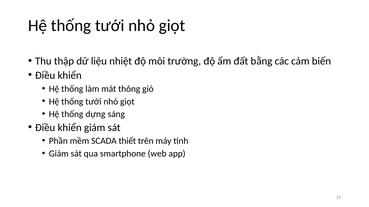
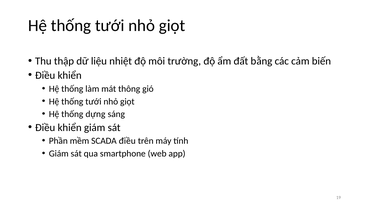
SCADA thiết: thiết -> điều (127, 141)
